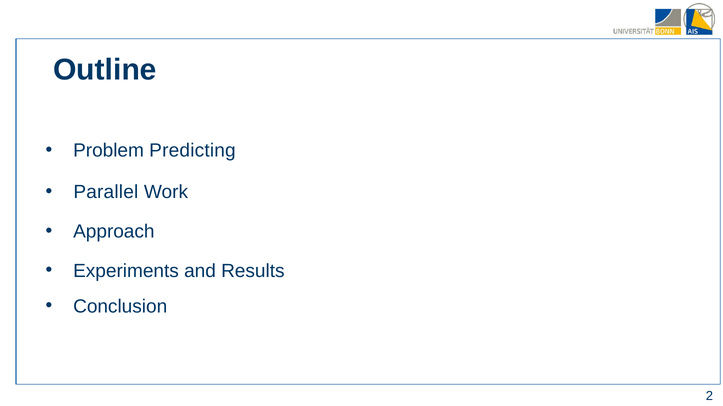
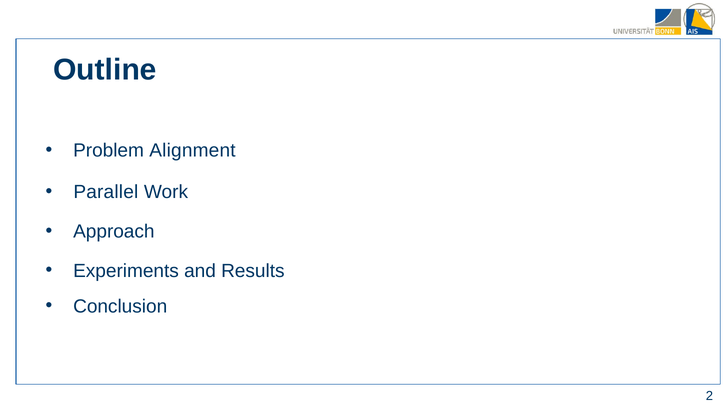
Predicting: Predicting -> Alignment (192, 151)
